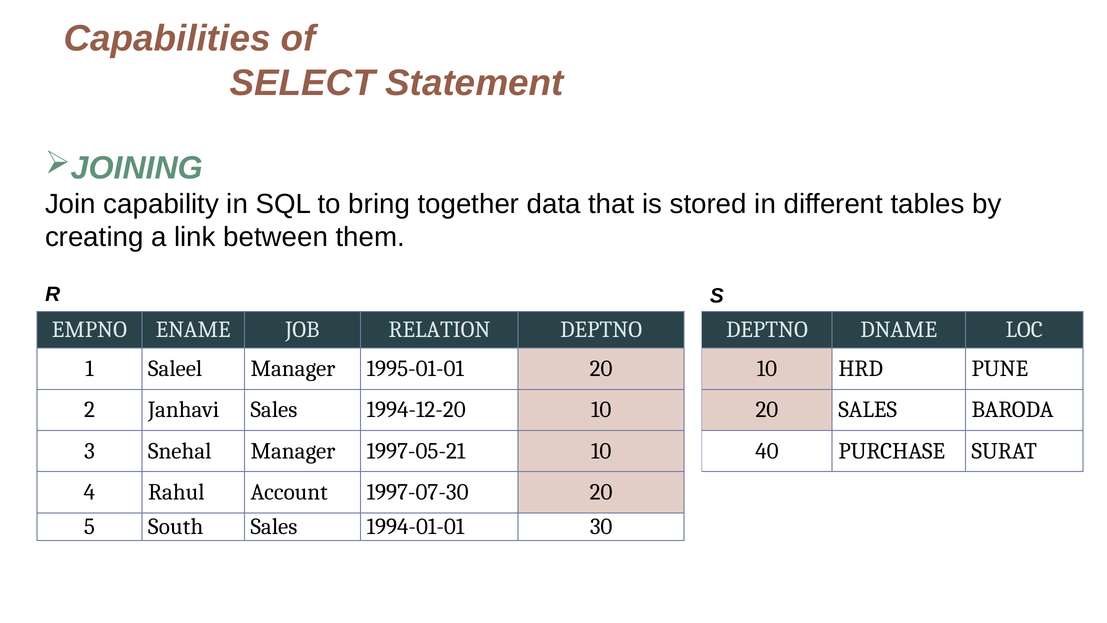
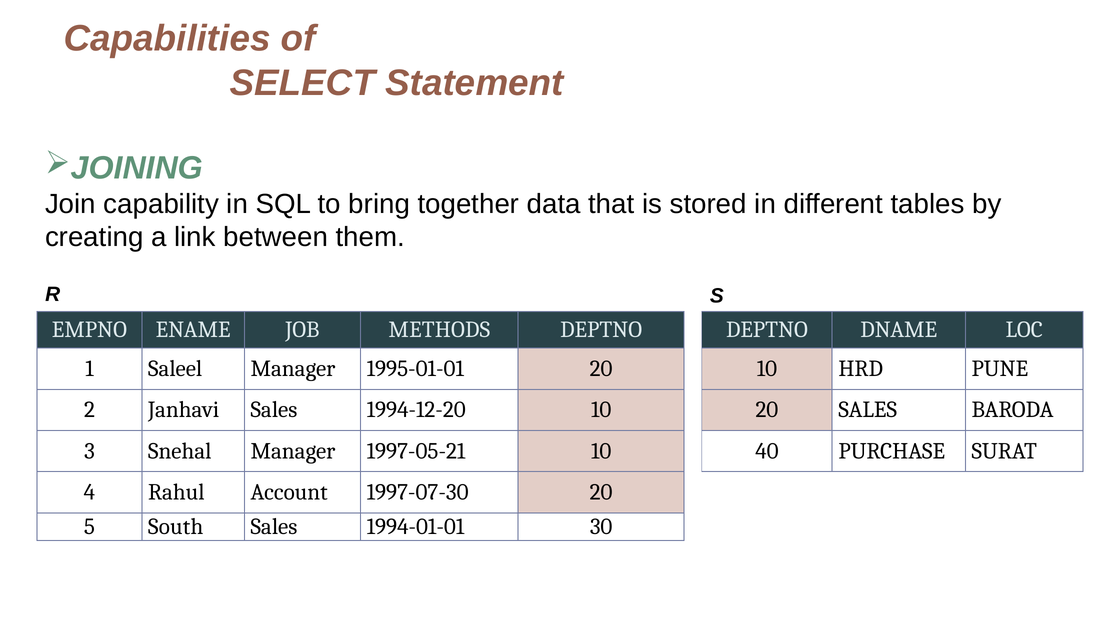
RELATION: RELATION -> METHODS (439, 330)
